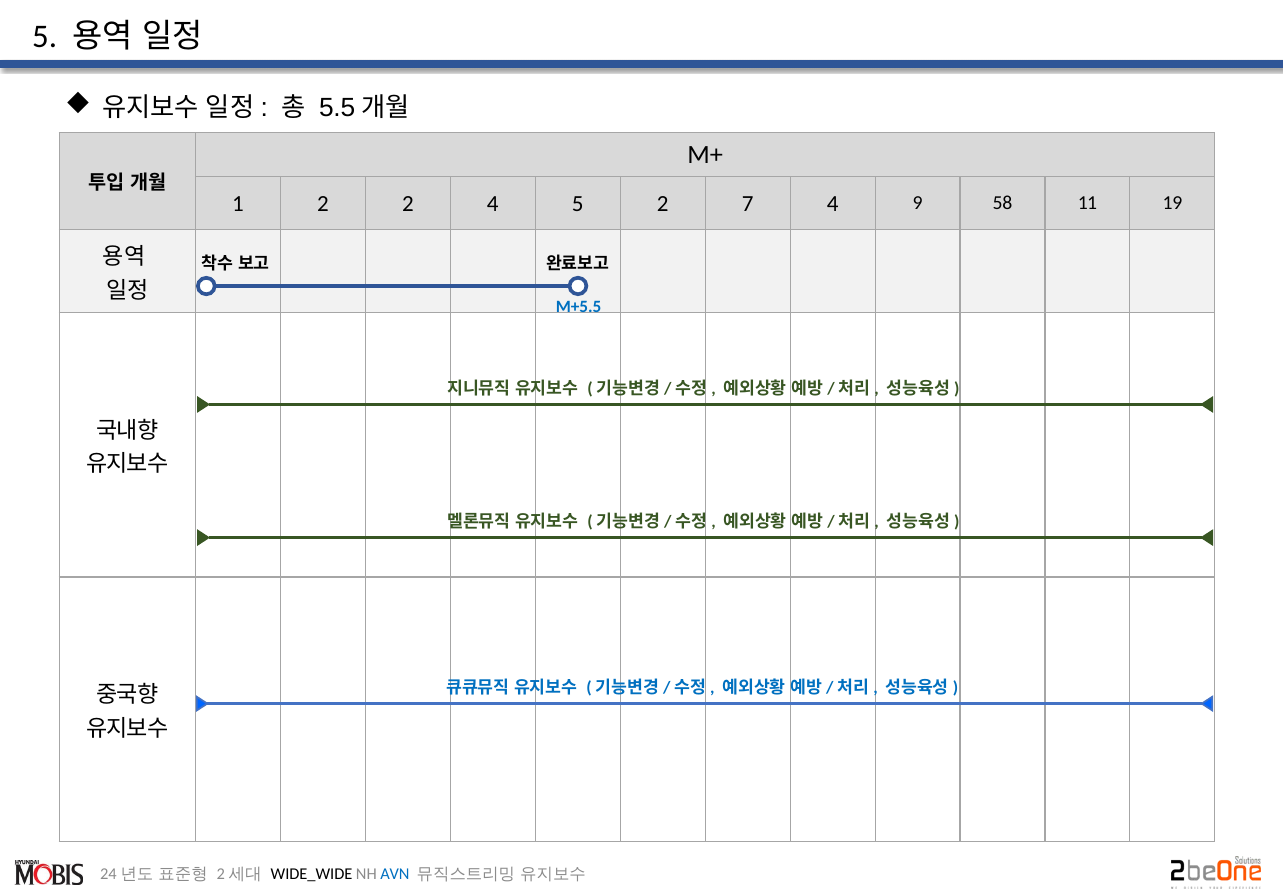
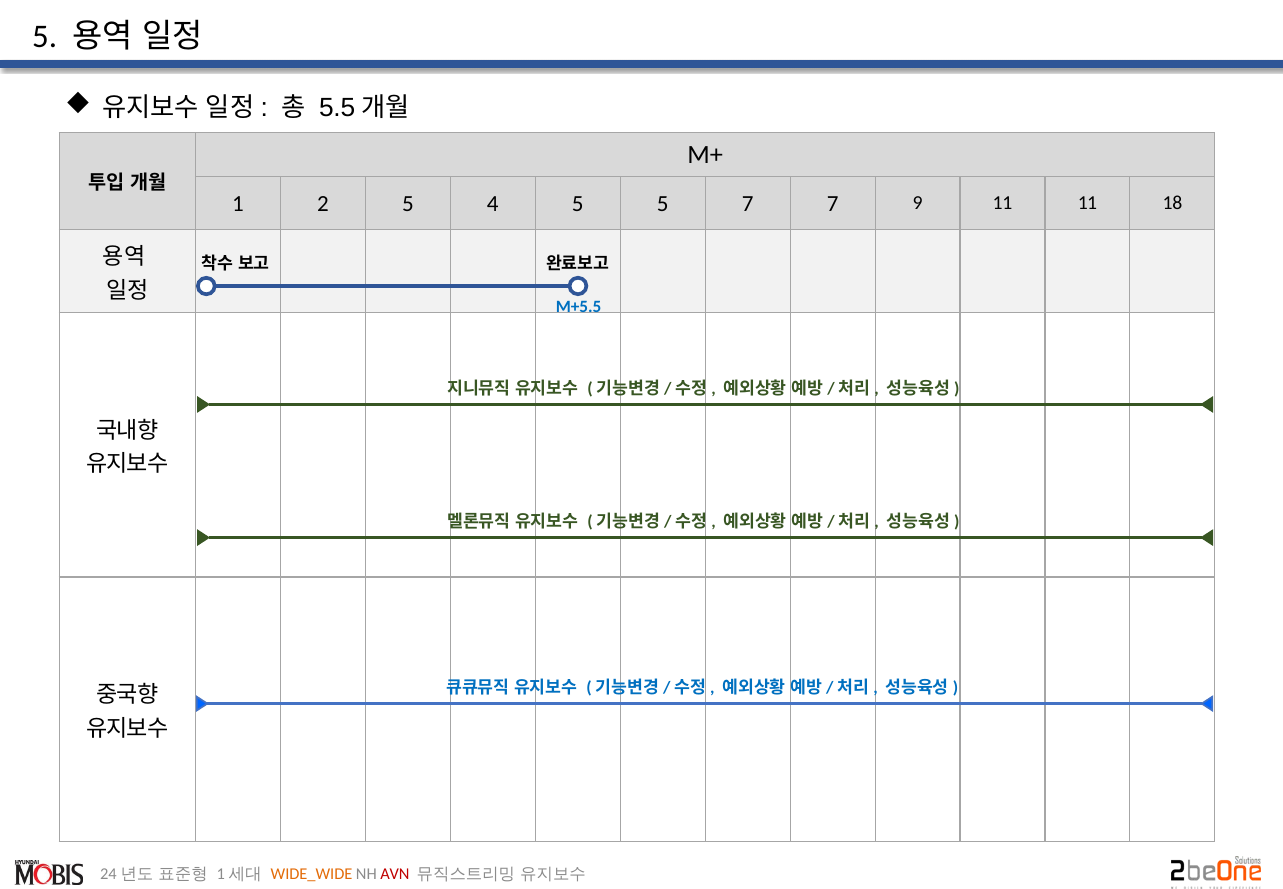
2 2: 2 -> 5 (408, 203)
5 2: 2 -> 5 (663, 203)
7 4: 4 -> 7 (833, 203)
9 58: 58 -> 11 (1003, 203)
19: 19 -> 18 (1172, 203)
2: 2 -> 1 (221, 873)
WIDE_WIDE colour: black -> orange (312, 873)
AVN colour: blue -> red (395, 873)
